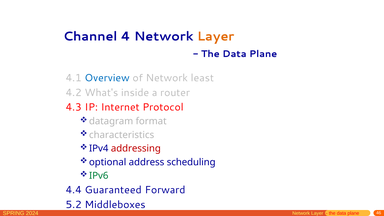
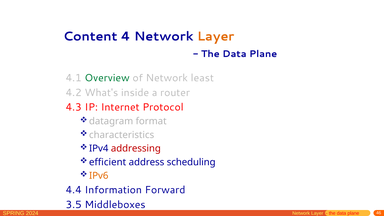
Channel: Channel -> Content (90, 36)
Overview colour: blue -> green (107, 78)
optional: optional -> efficient (108, 162)
IPv6 colour: green -> orange (99, 176)
Guaranteed: Guaranteed -> Information (113, 190)
5.2: 5.2 -> 3.5 (74, 205)
